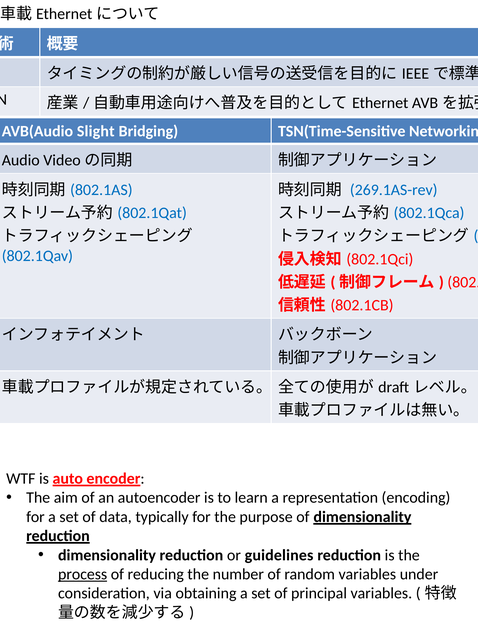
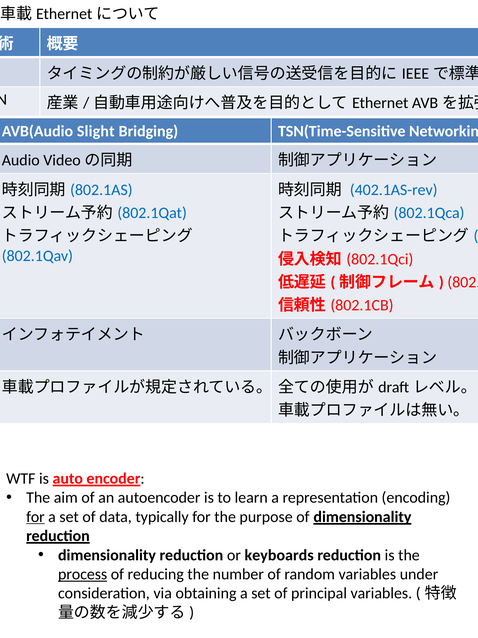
269.1AS-rev: 269.1AS-rev -> 402.1AS-rev (394, 190)
for underline: none -> present (35, 516)
guidelines: guidelines -> keyboards (279, 554)
